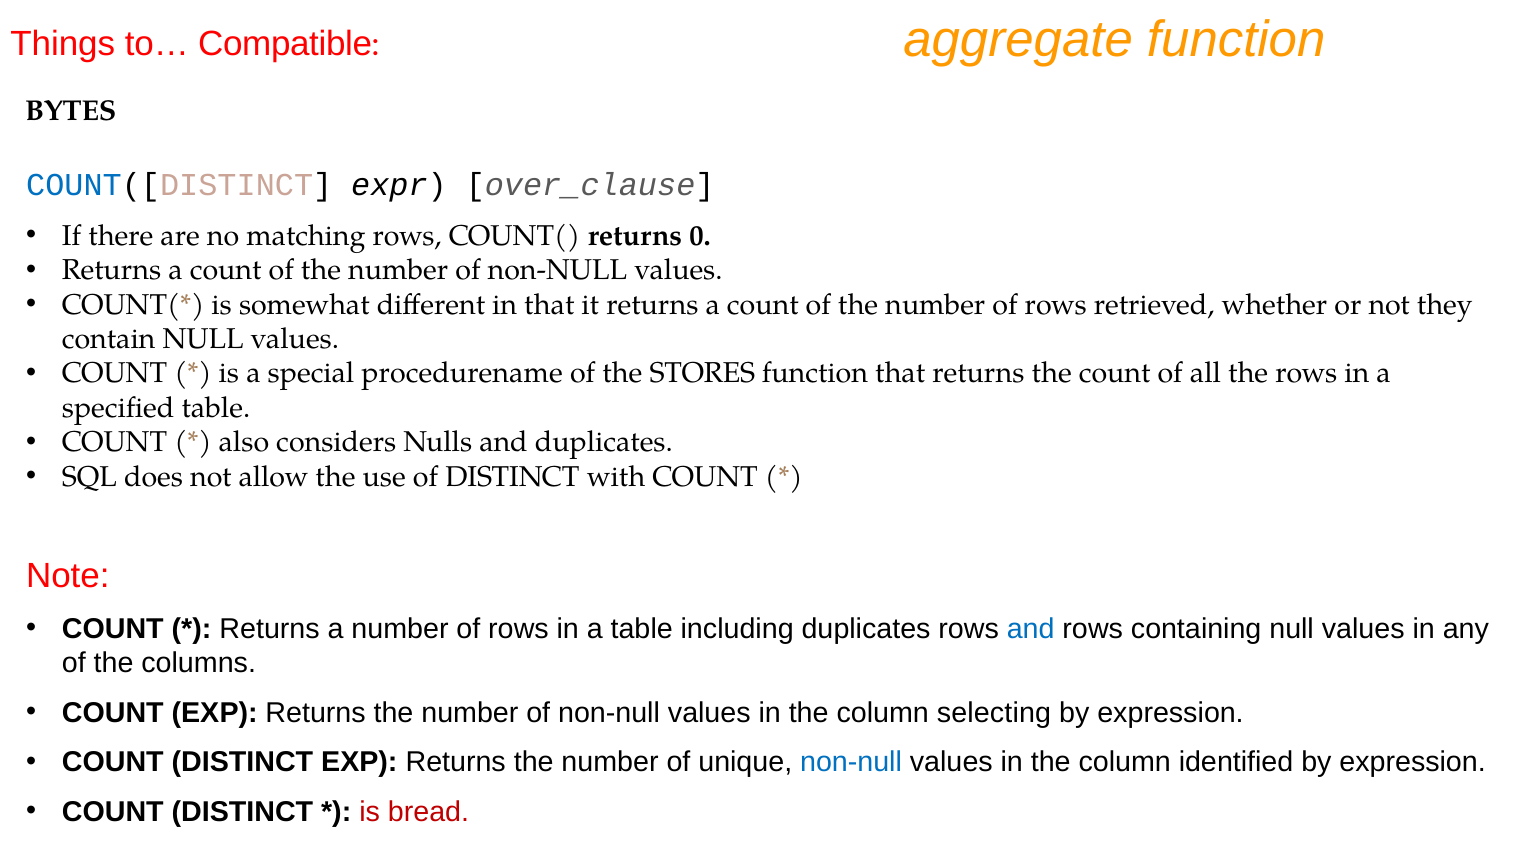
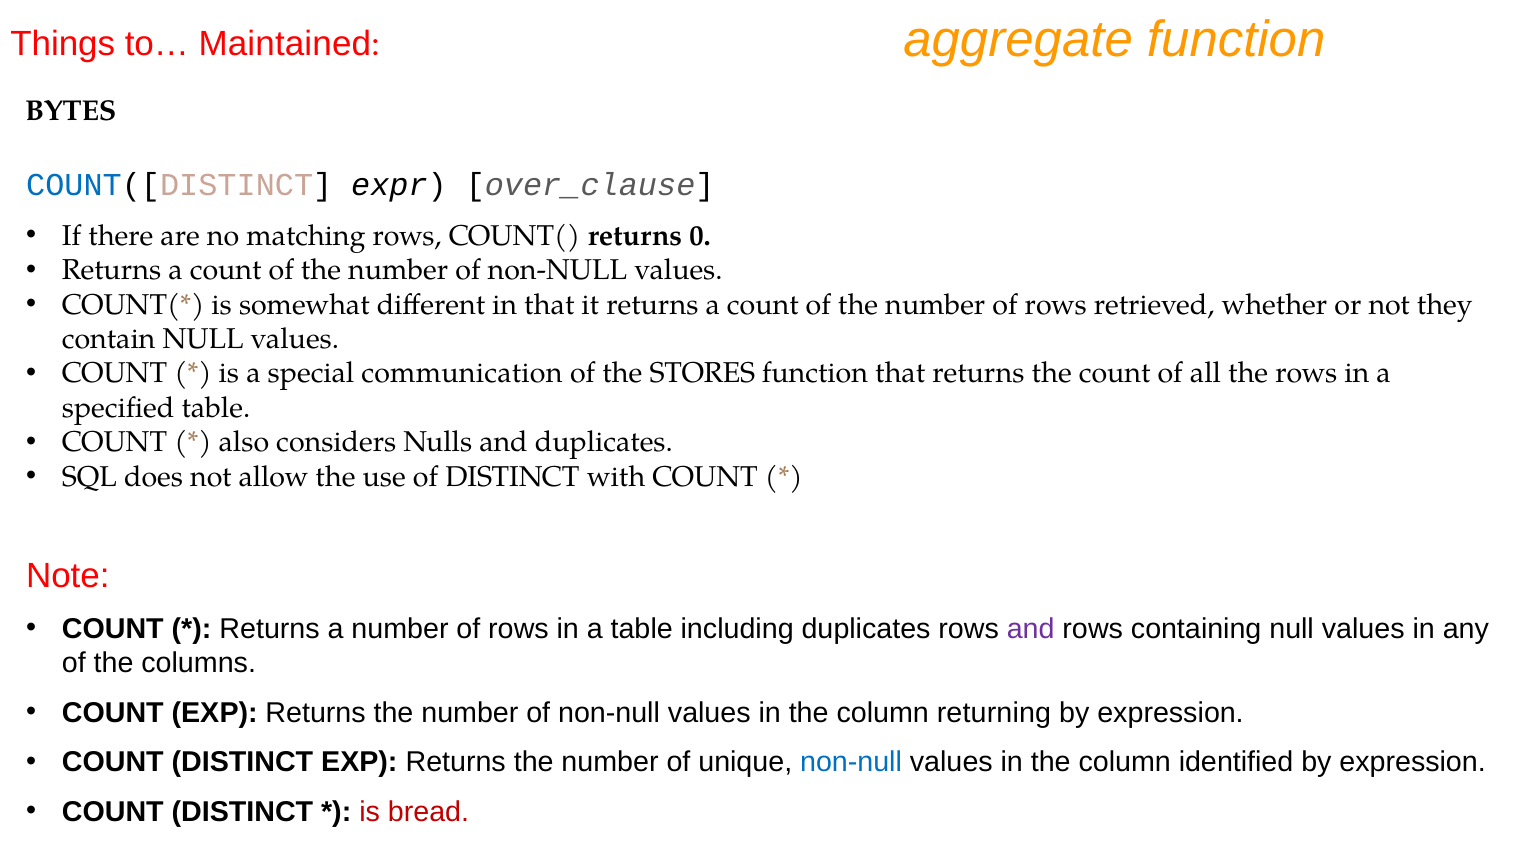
Compatible: Compatible -> Maintained (285, 44)
procedurename: procedurename -> communication (462, 374)
and colour: blue -> purple (1031, 629)
selecting: selecting -> returning (994, 713)
